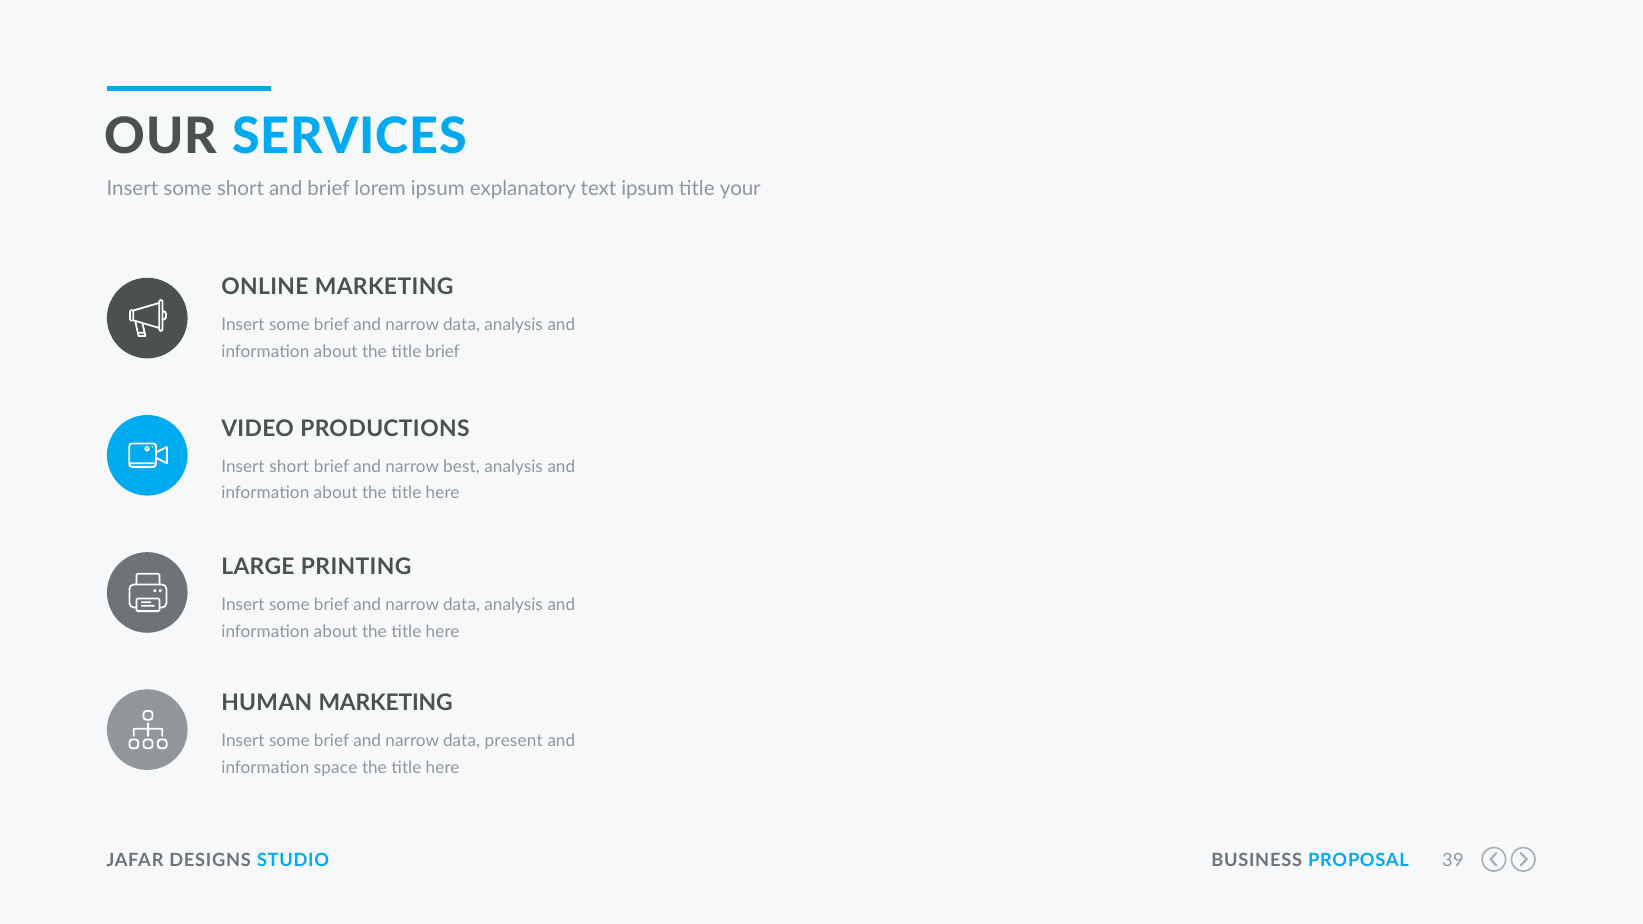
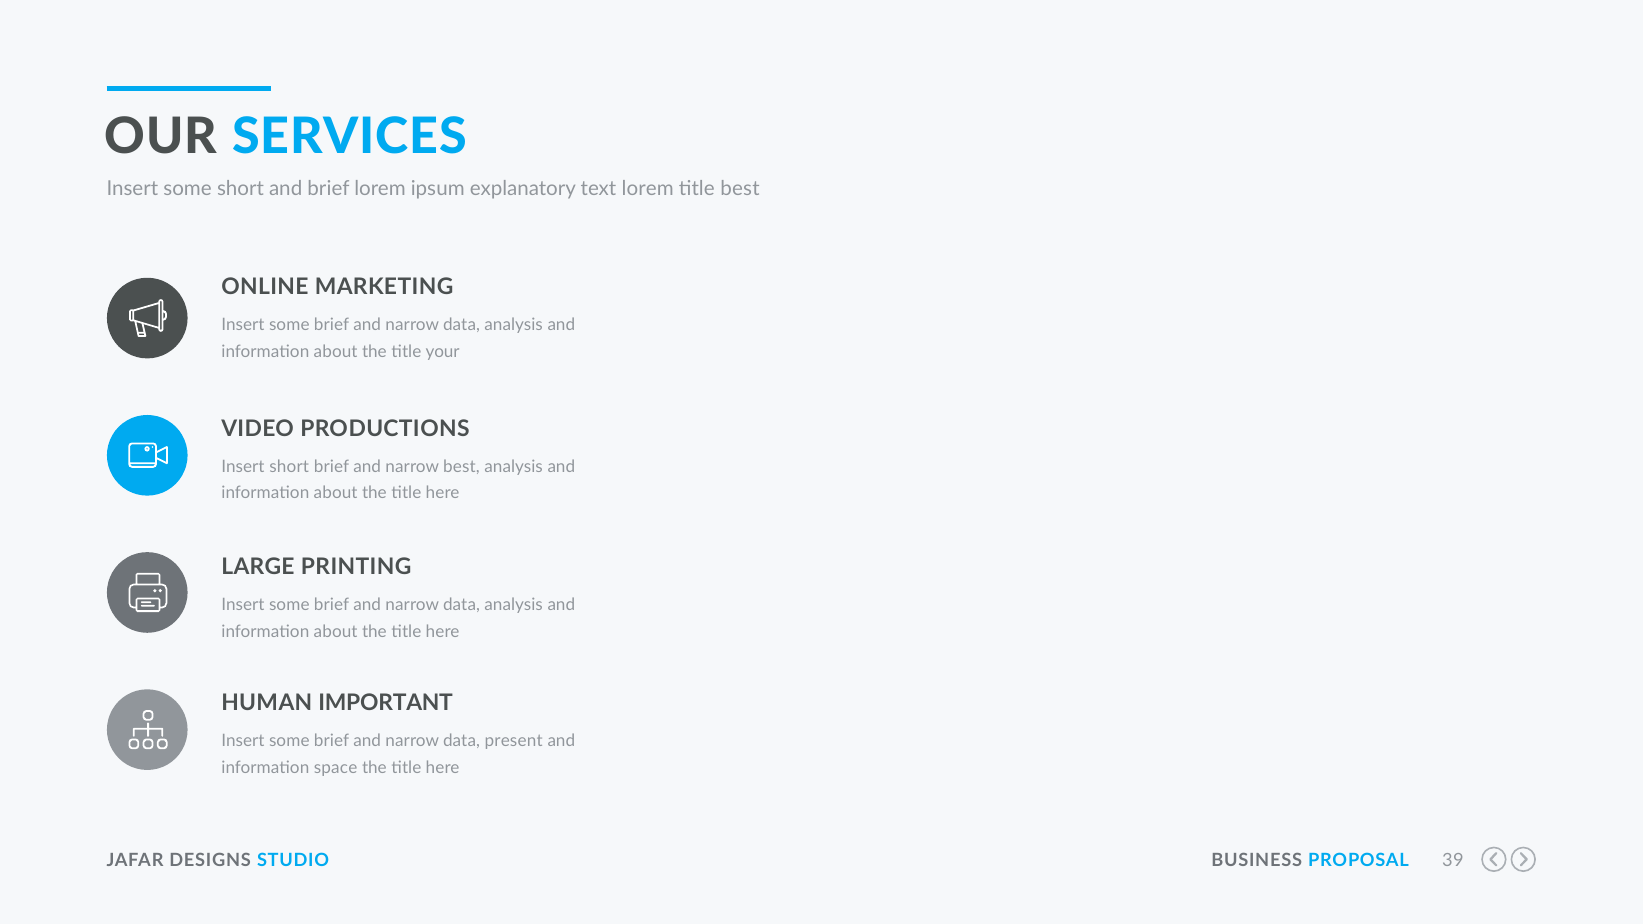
text ipsum: ipsum -> lorem (648, 189)
title your: your -> best (740, 189)
title brief: brief -> your (443, 352)
HUMAN MARKETING: MARKETING -> IMPORTANT (386, 703)
